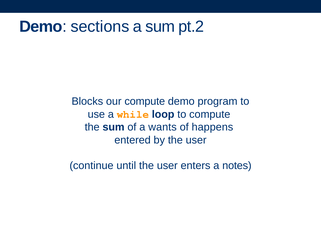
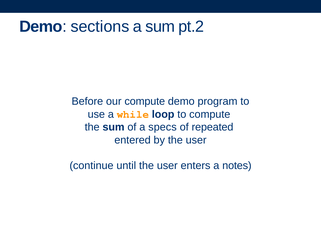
Blocks: Blocks -> Before (87, 101)
wants: wants -> specs (162, 127)
happens: happens -> repeated (213, 127)
